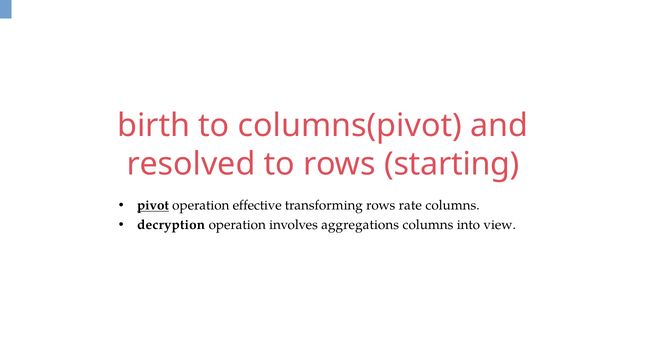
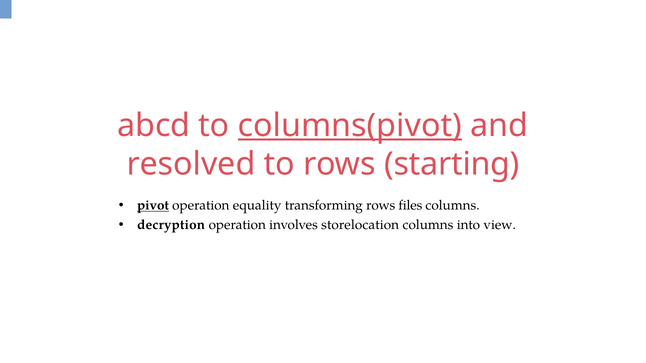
birth: birth -> abcd (154, 126)
columns(pivot underline: none -> present (350, 126)
effective: effective -> equality (257, 206)
rate: rate -> files (410, 206)
aggregations: aggregations -> storelocation (360, 225)
